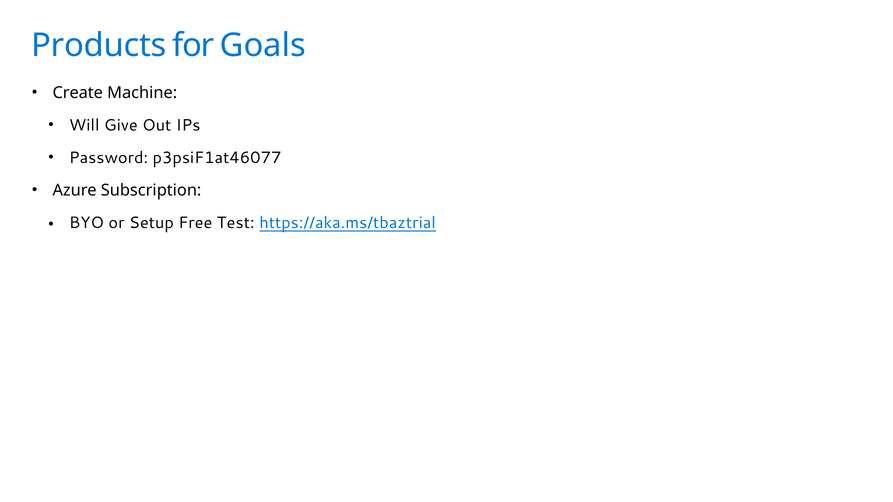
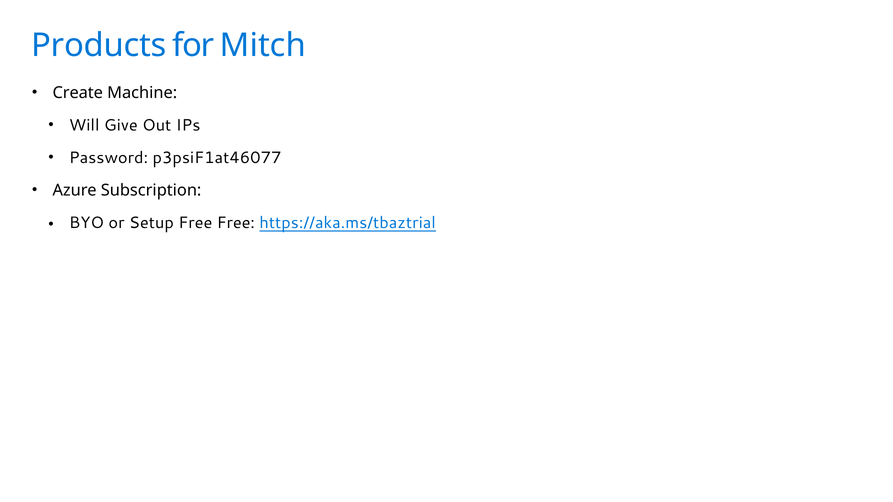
Goals: Goals -> Mitch (263, 46)
Free Test: Test -> Free (236, 223)
